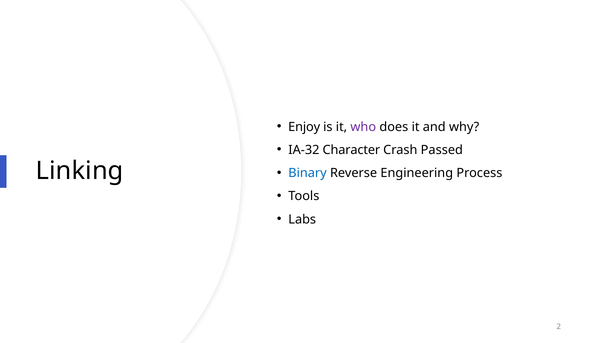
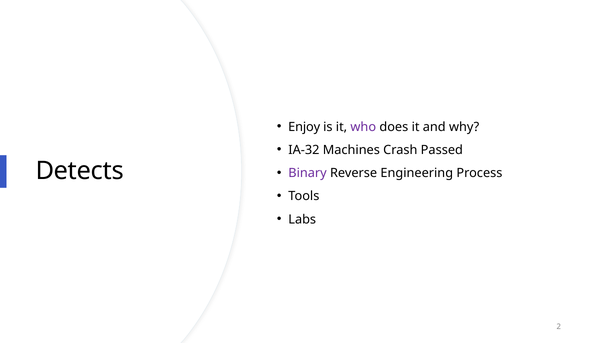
Character: Character -> Machines (351, 150)
Linking: Linking -> Detects (80, 171)
Binary colour: blue -> purple (308, 173)
